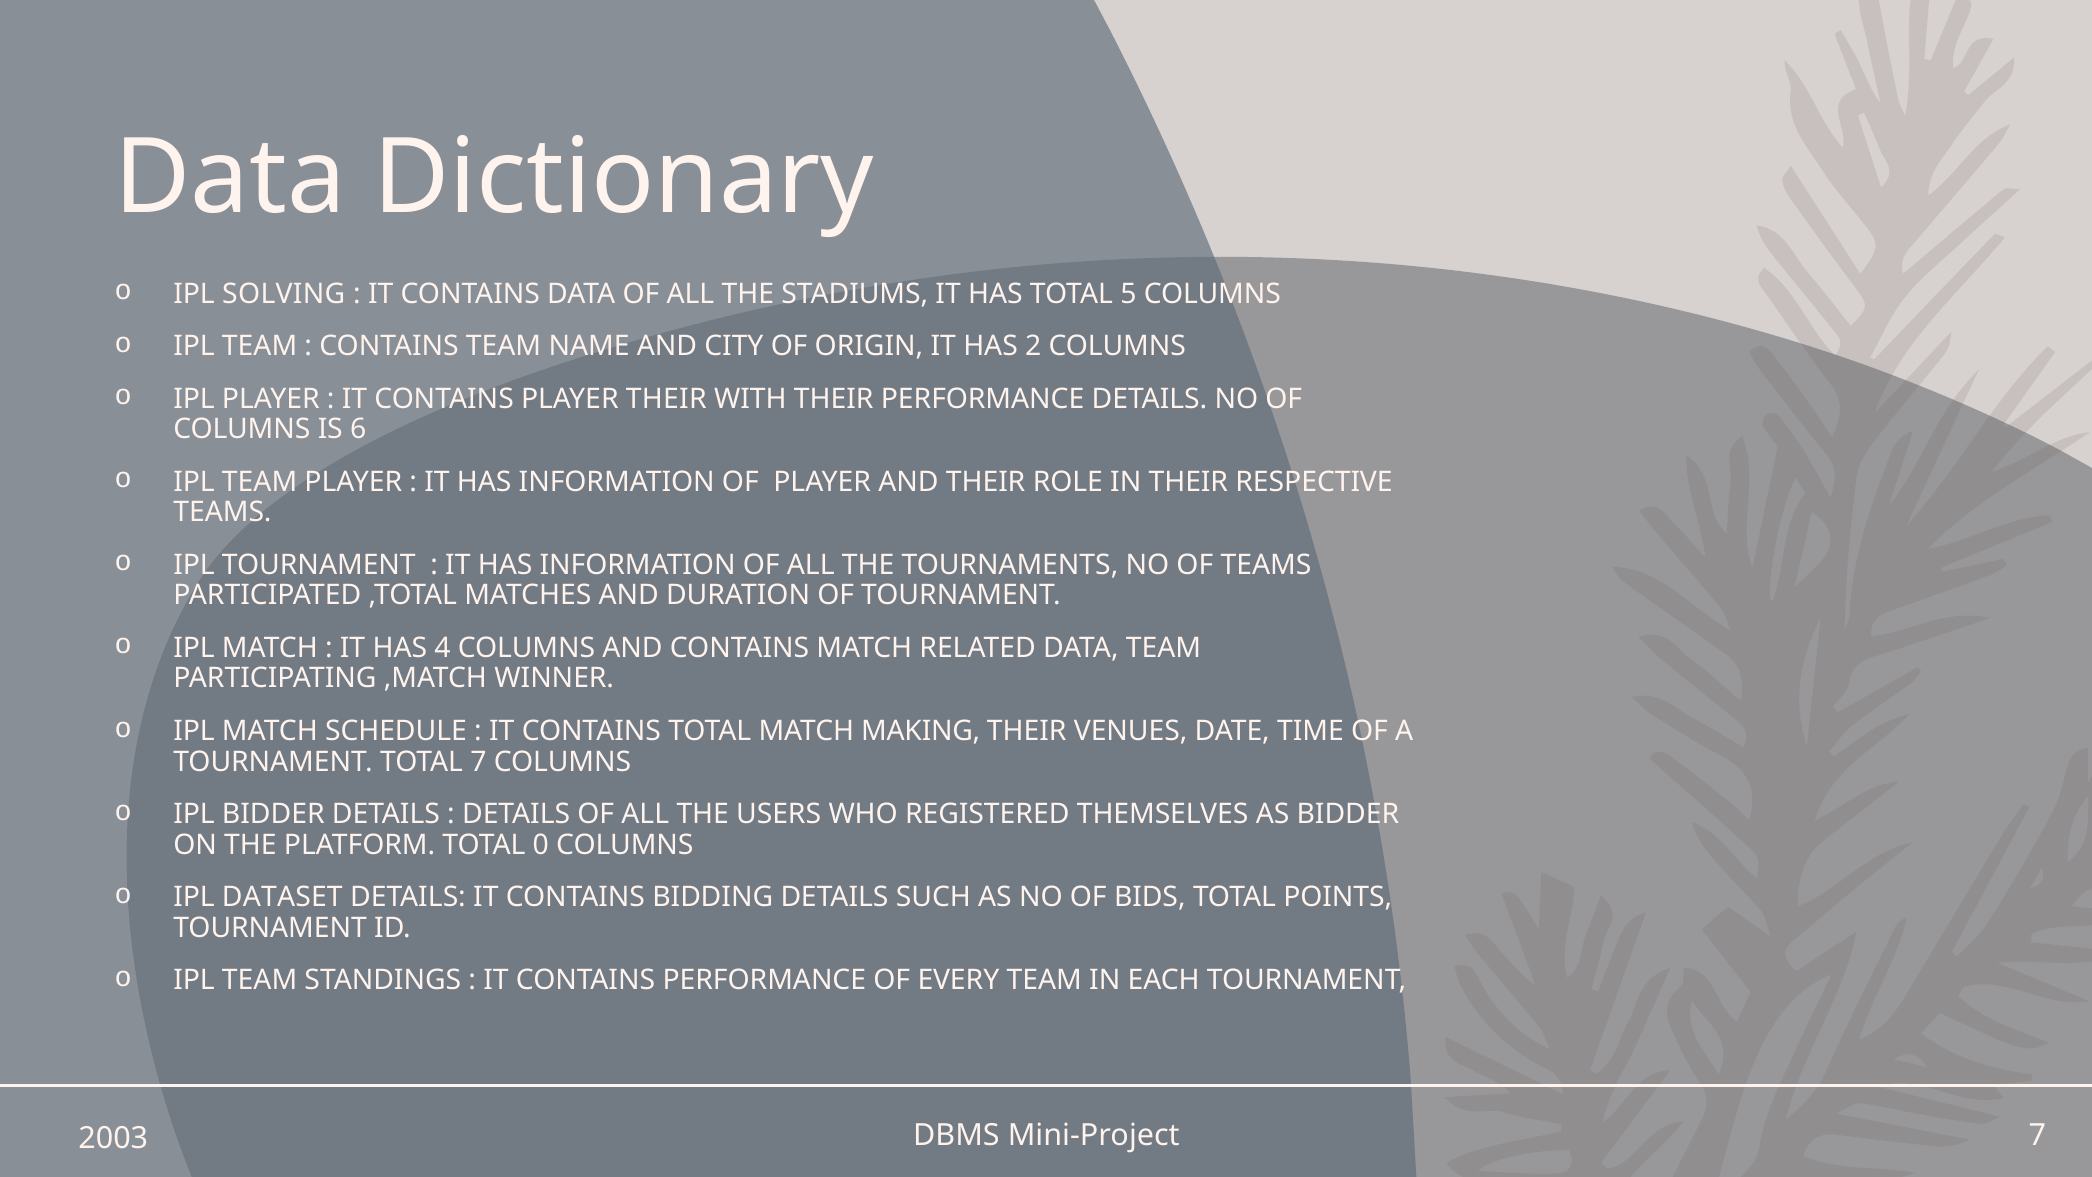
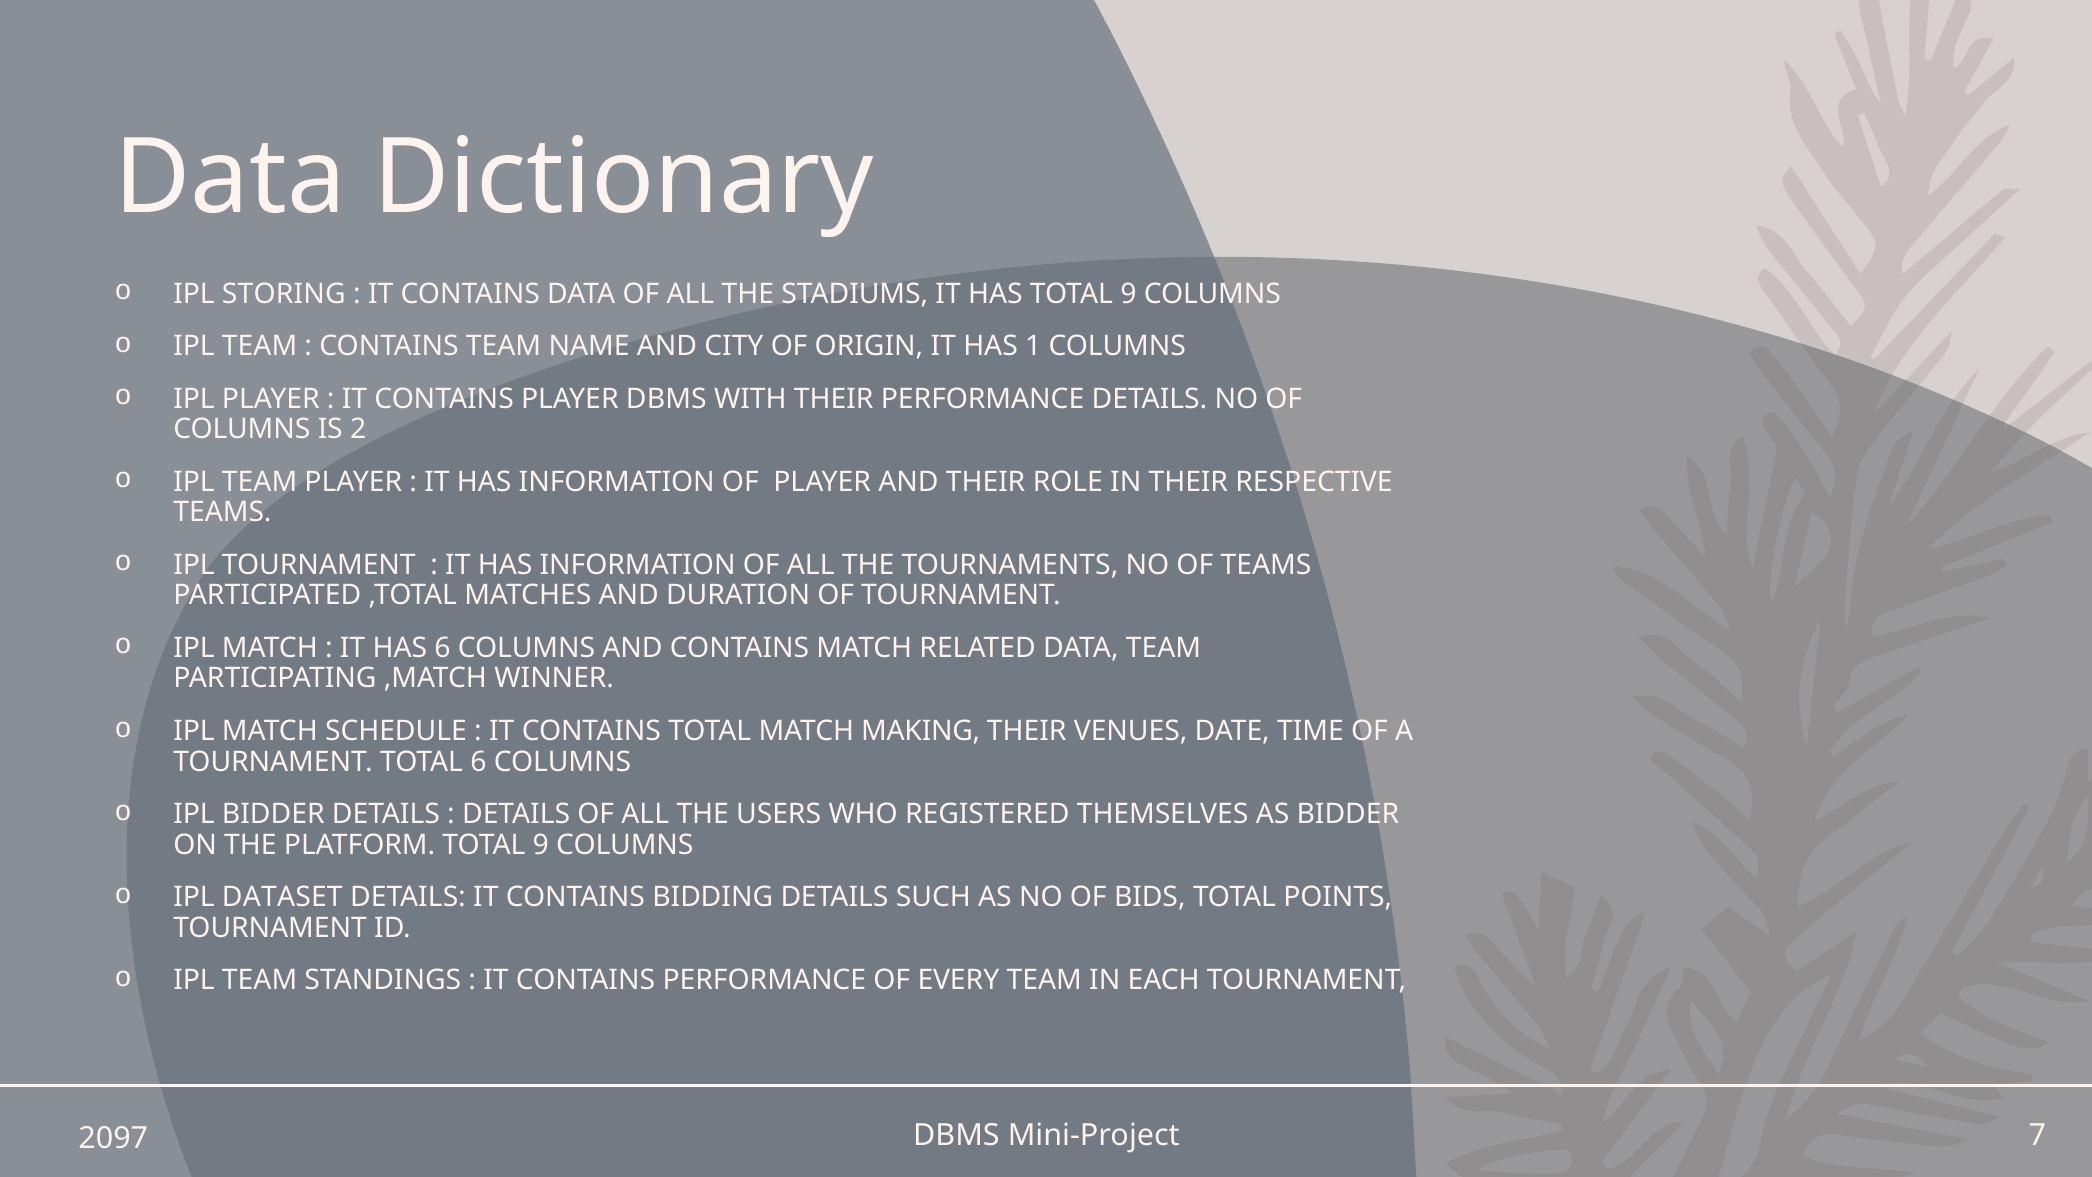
SOLVING: SOLVING -> STORING (284, 294)
HAS TOTAL 5: 5 -> 9 (1129, 294)
2: 2 -> 1 (1033, 346)
PLAYER THEIR: THEIR -> DBMS (666, 399)
6: 6 -> 2 (358, 429)
HAS 4: 4 -> 6 (443, 648)
TOTAL 7: 7 -> 6 (478, 762)
PLATFORM TOTAL 0: 0 -> 9 (541, 845)
2003: 2003 -> 2097 (113, 1138)
